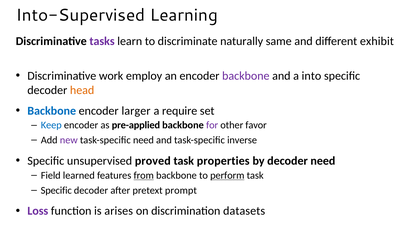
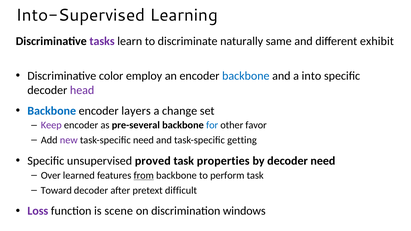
work: work -> color (111, 76)
backbone colour: purple -> blue (246, 76)
head colour: orange -> purple (82, 90)
larger: larger -> layers (136, 111)
require: require -> change (180, 111)
Keep colour: blue -> purple (51, 125)
pre-applied: pre-applied -> pre-several (136, 125)
for colour: purple -> blue (212, 125)
inverse: inverse -> getting (242, 140)
Field: Field -> Over (51, 176)
perform underline: present -> none (227, 176)
Specific: Specific -> Toward (56, 190)
prompt: prompt -> difficult (181, 190)
arises: arises -> scene (119, 211)
datasets: datasets -> windows (244, 211)
